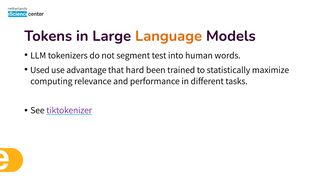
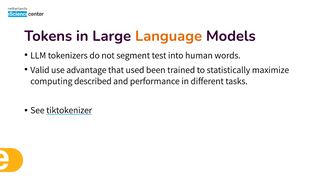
Used: Used -> Valid (40, 70)
hard: hard -> used (135, 70)
relevance: relevance -> described (93, 81)
tiktokenizer colour: purple -> black (69, 110)
